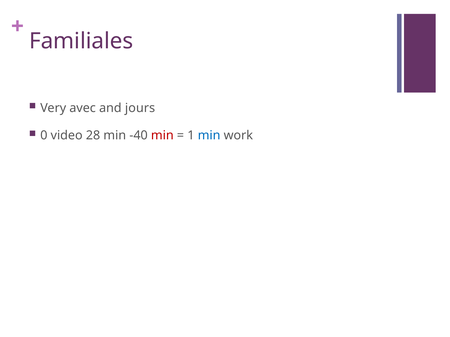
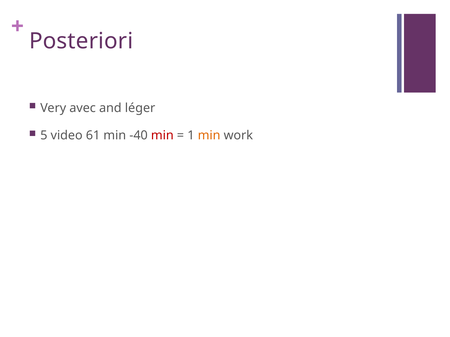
Familiales: Familiales -> Posteriori (81, 41)
jours: jours -> léger (140, 108)
0: 0 -> 5 (44, 136)
28: 28 -> 61 (93, 136)
min colour: blue -> orange (209, 136)
